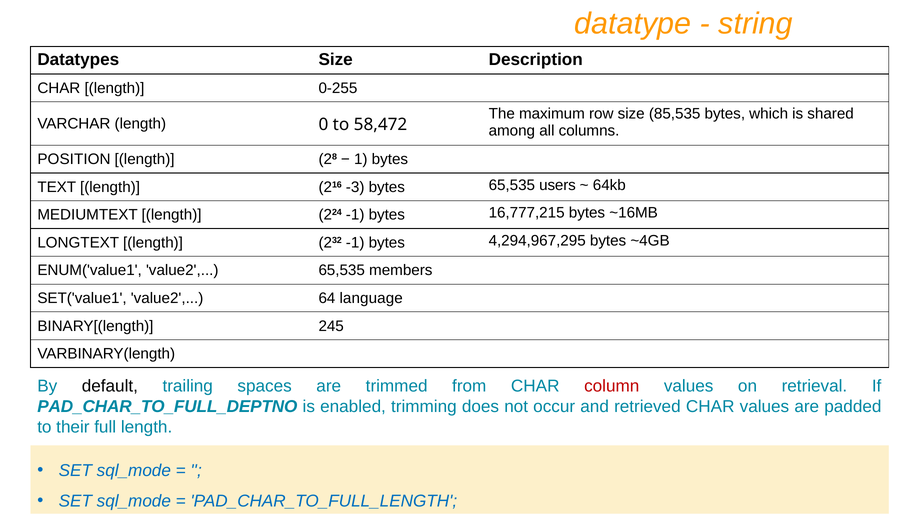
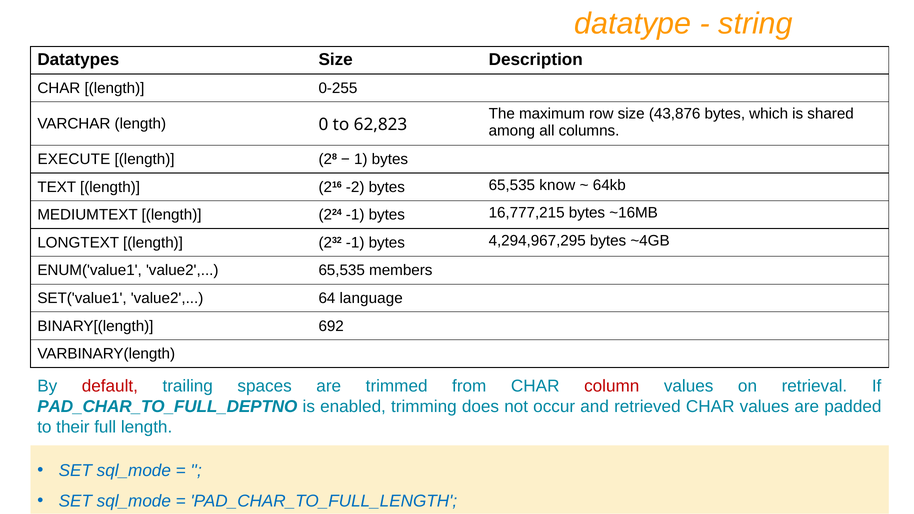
85,535: 85,535 -> 43,876 (675, 114)
58,472: 58,472 -> 62,823 (381, 124)
POSITION: POSITION -> EXECUTE (74, 159)
-3: -3 -> -2 (355, 187)
users: users -> know (557, 185)
245: 245 -> 692 (331, 326)
default colour: black -> red (110, 386)
